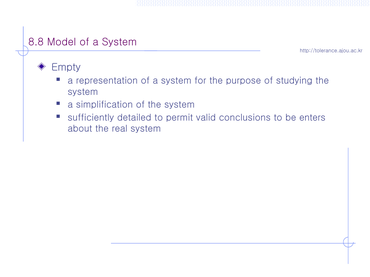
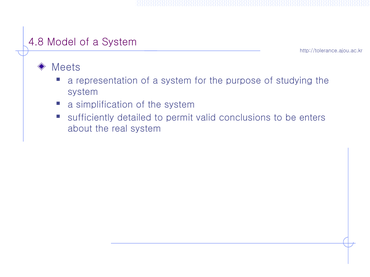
8.8: 8.8 -> 4.8 (36, 42)
Empty: Empty -> Meets (66, 67)
